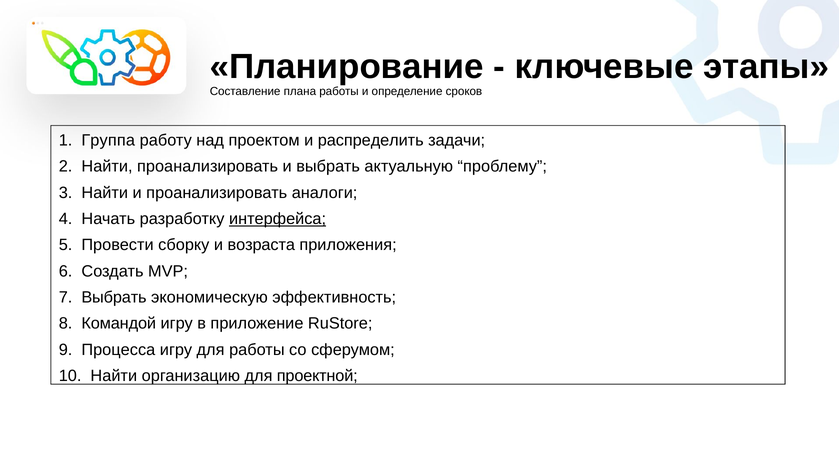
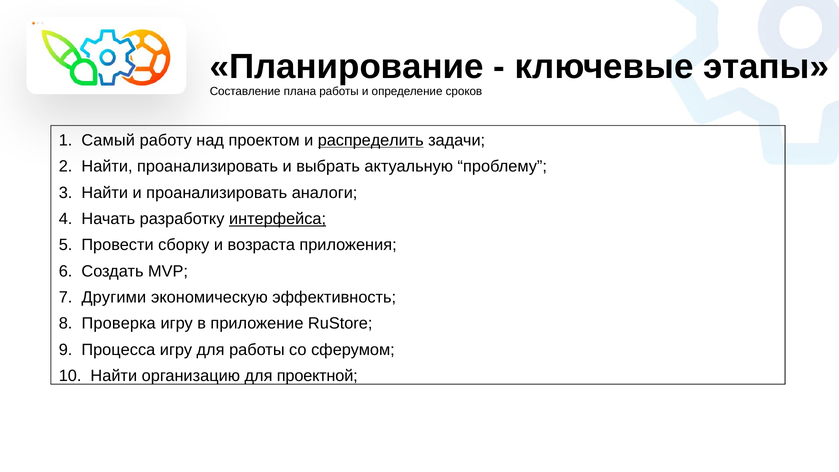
Группа: Группа -> Самый (108, 140)
распределить underline: none -> present (371, 140)
7 Выбрать: Выбрать -> Другими (114, 297)
Командой: Командой -> Проверка (119, 324)
